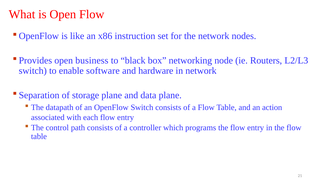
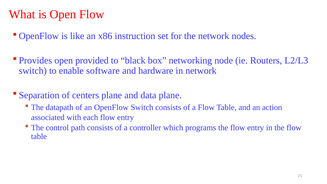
business: business -> provided (92, 60)
storage: storage -> centers (86, 95)
